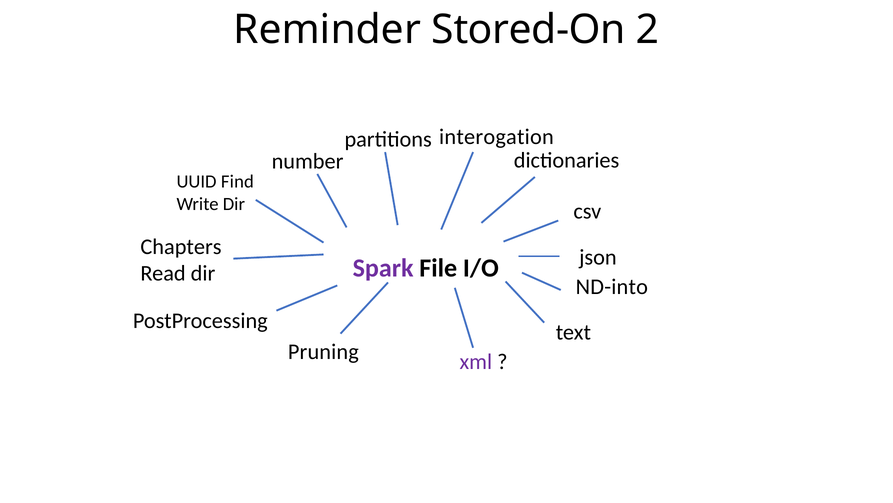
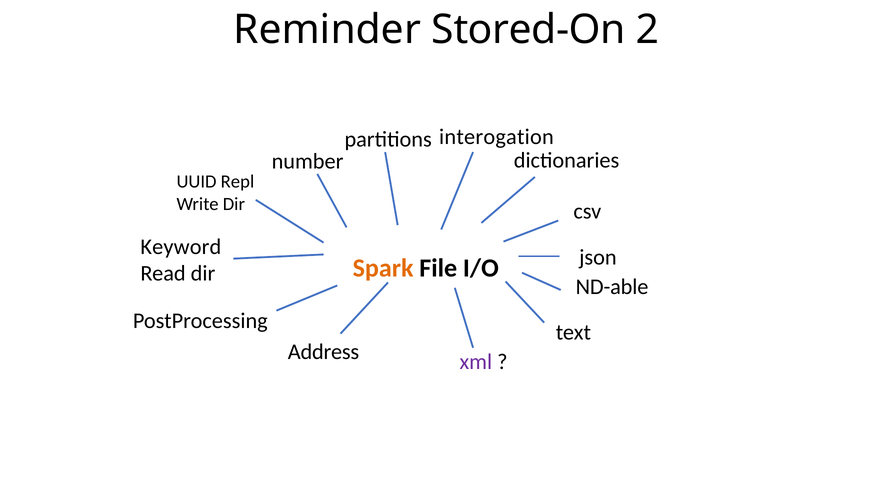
Find: Find -> Repl (237, 181)
Chapters: Chapters -> Keyword (181, 246)
Spark colour: purple -> orange (383, 268)
ND-into: ND-into -> ND-able (612, 286)
Pruning: Pruning -> Address (324, 351)
